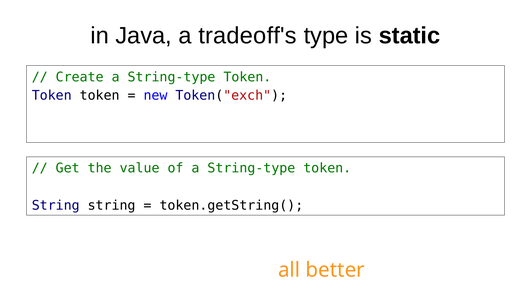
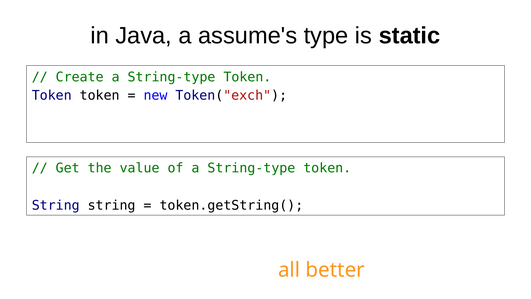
tradeoff's: tradeoff's -> assume's (248, 36)
